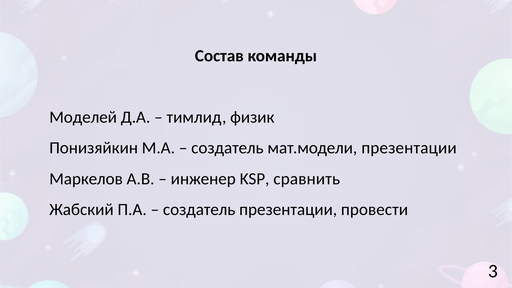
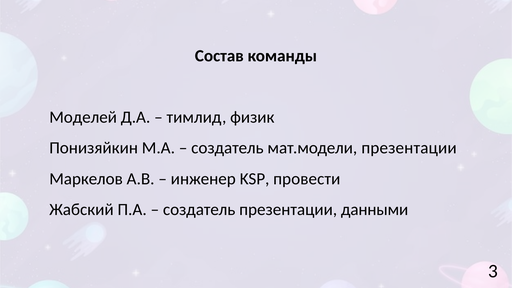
сравнить: сравнить -> провести (307, 179)
провести: провести -> данными (375, 209)
